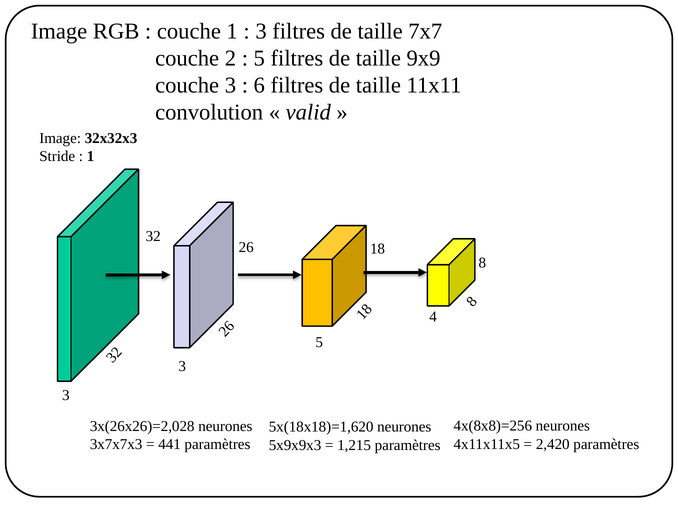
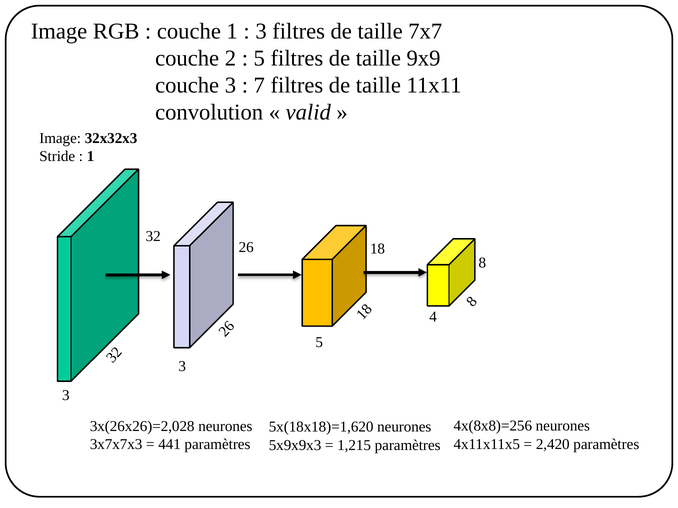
6: 6 -> 7 (259, 86)
